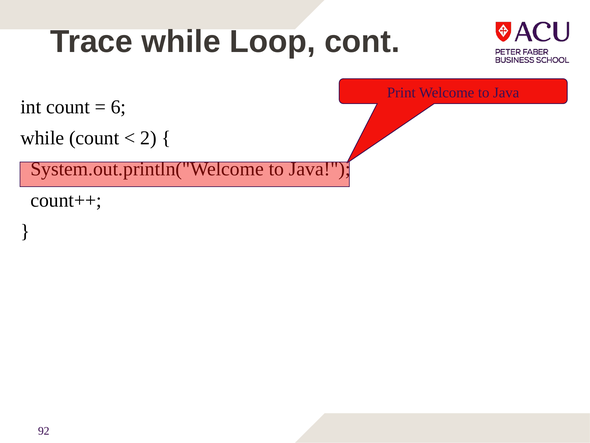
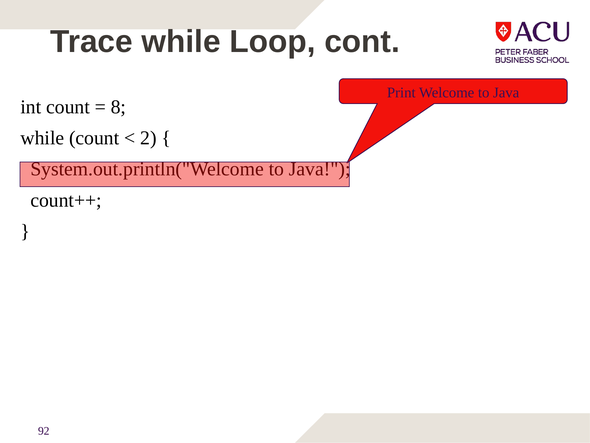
6: 6 -> 8 (118, 107)
